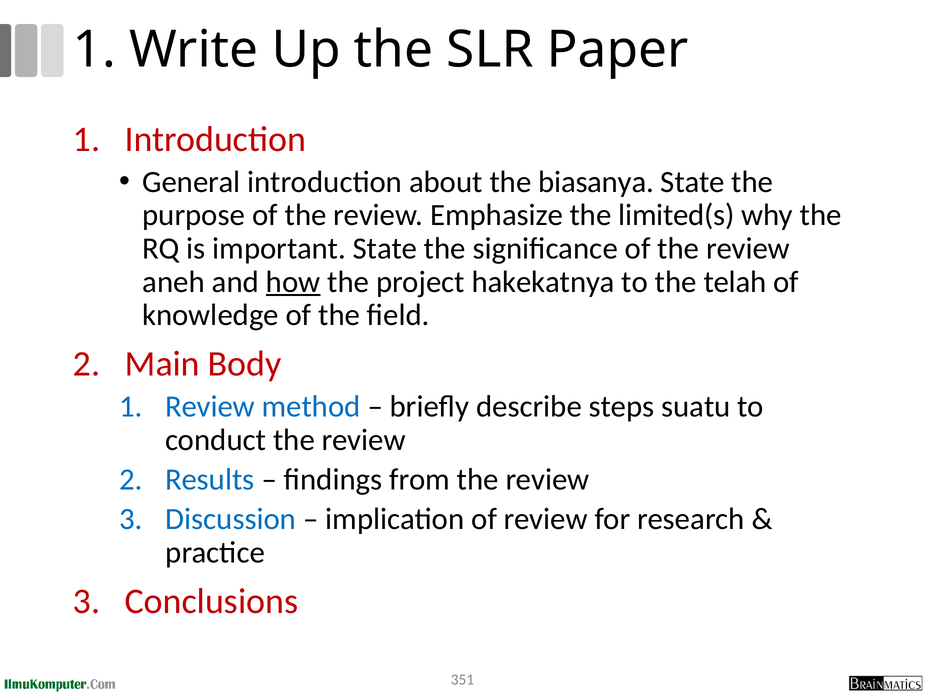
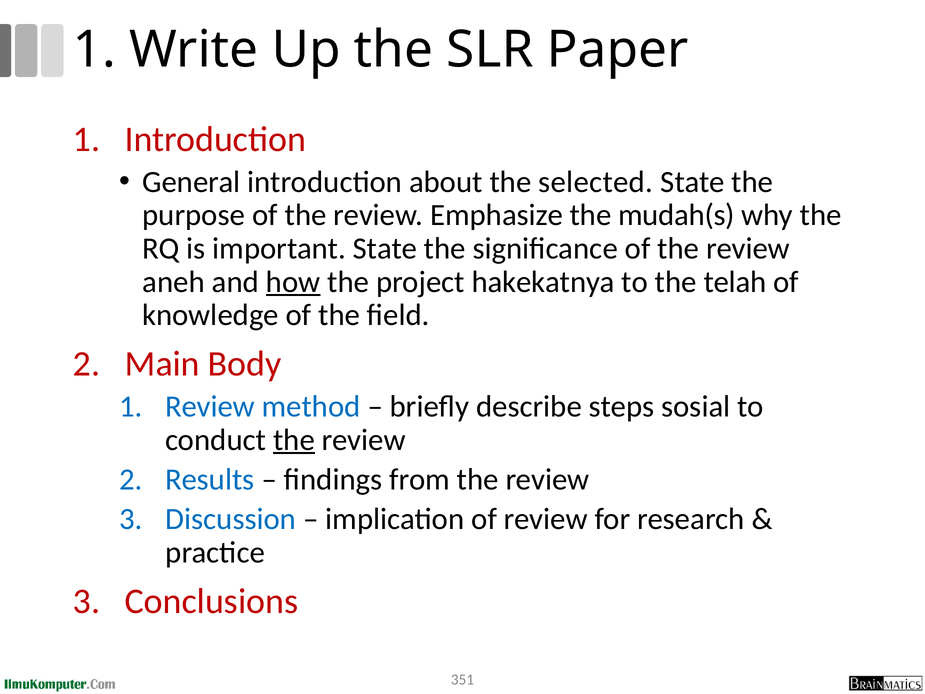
biasanya: biasanya -> selected (596, 182)
limited(s: limited(s -> mudah(s (676, 215)
suatu: suatu -> sosial (696, 406)
the underline: none -> present (294, 440)
